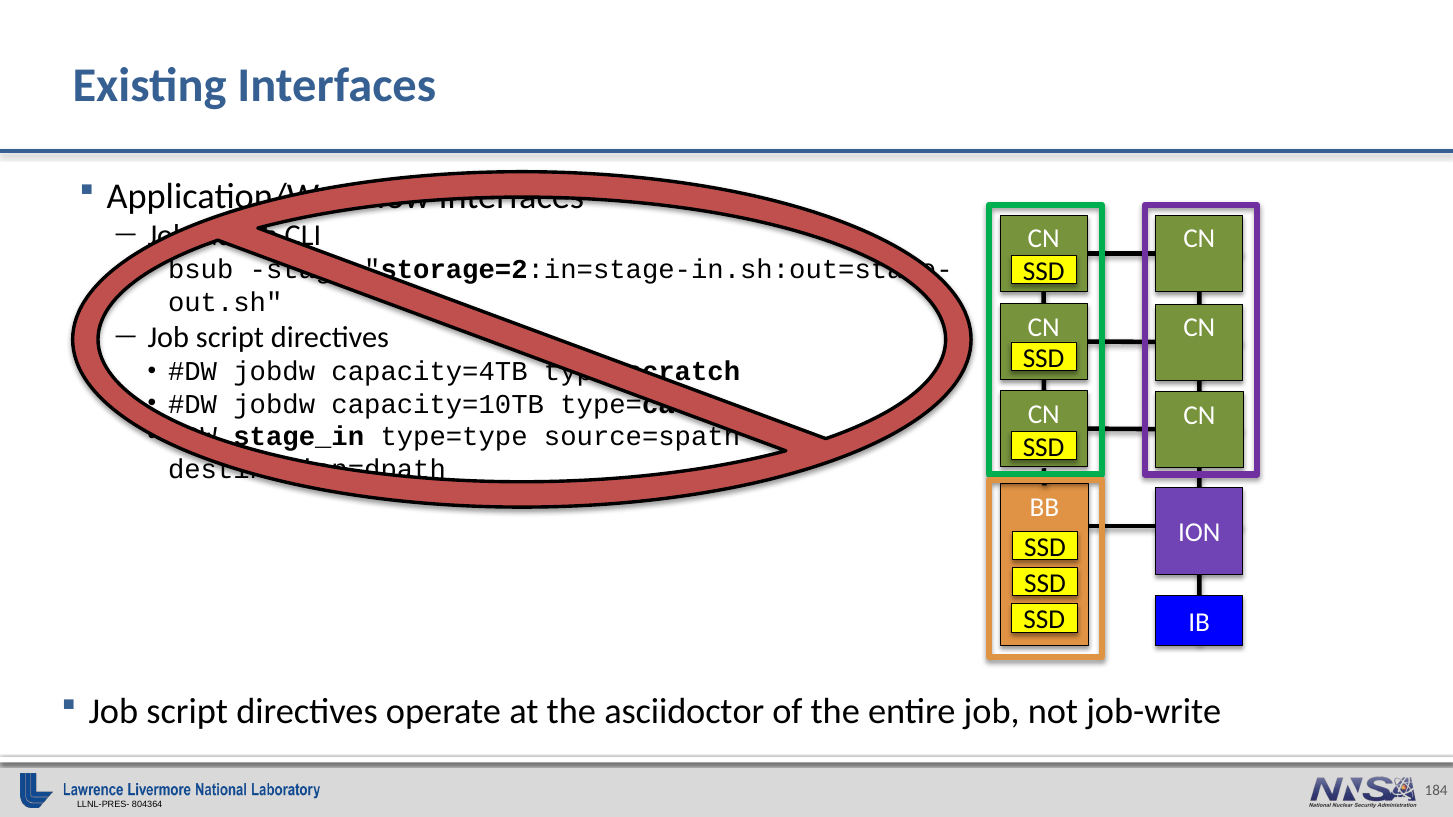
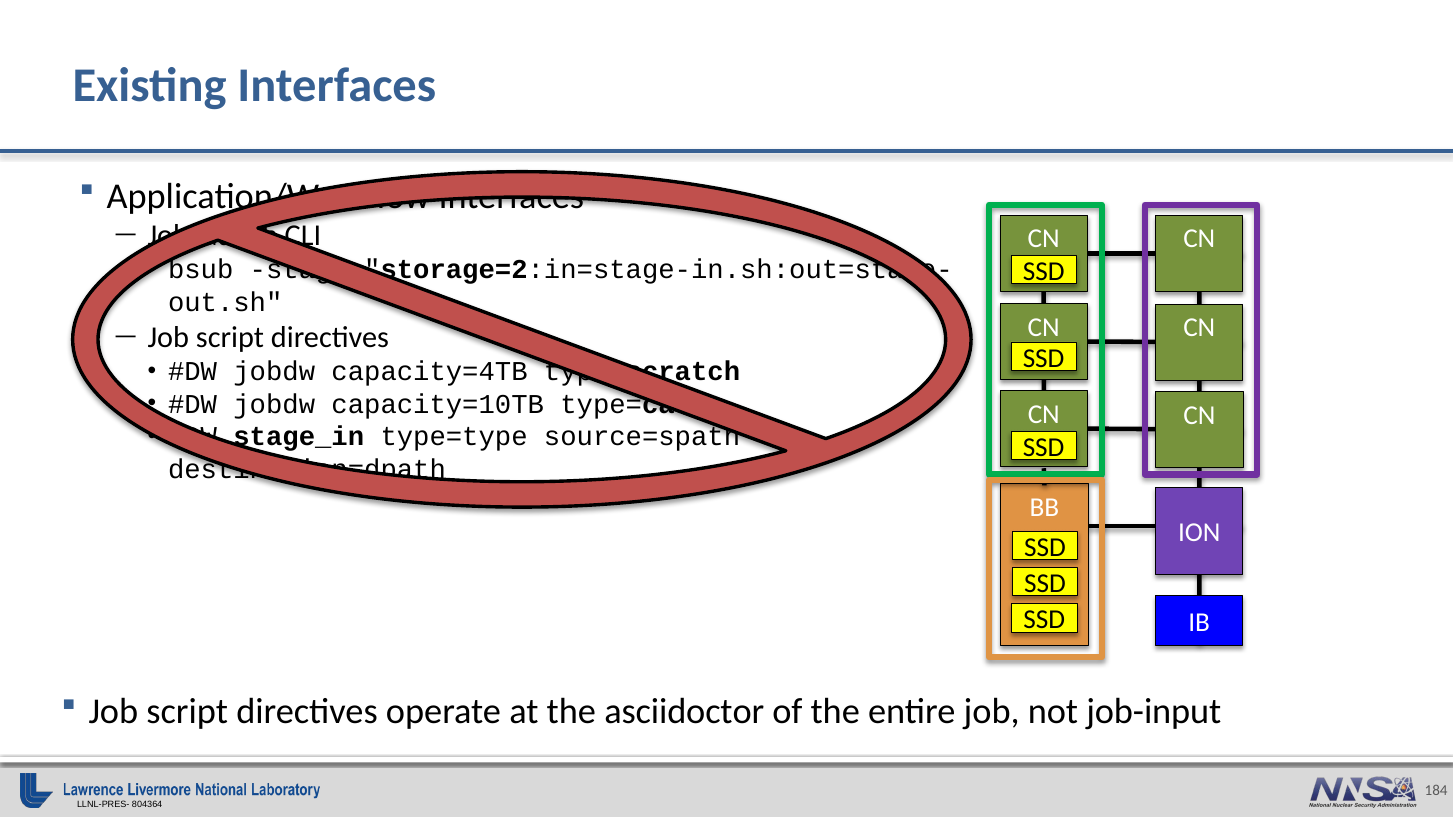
job-write: job-write -> job-input (1154, 712)
